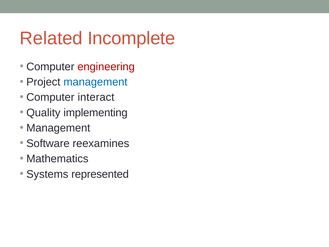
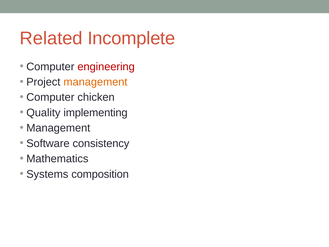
management colour: blue -> orange (95, 82)
interact: interact -> chicken (96, 97)
reexamines: reexamines -> consistency (101, 143)
represented: represented -> composition (100, 174)
